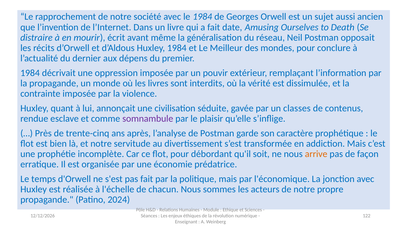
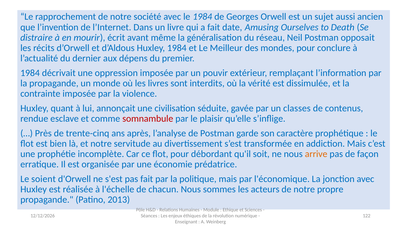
somnambule colour: purple -> red (148, 118)
temps: temps -> soient (44, 179)
2024: 2024 -> 2013 (119, 199)
